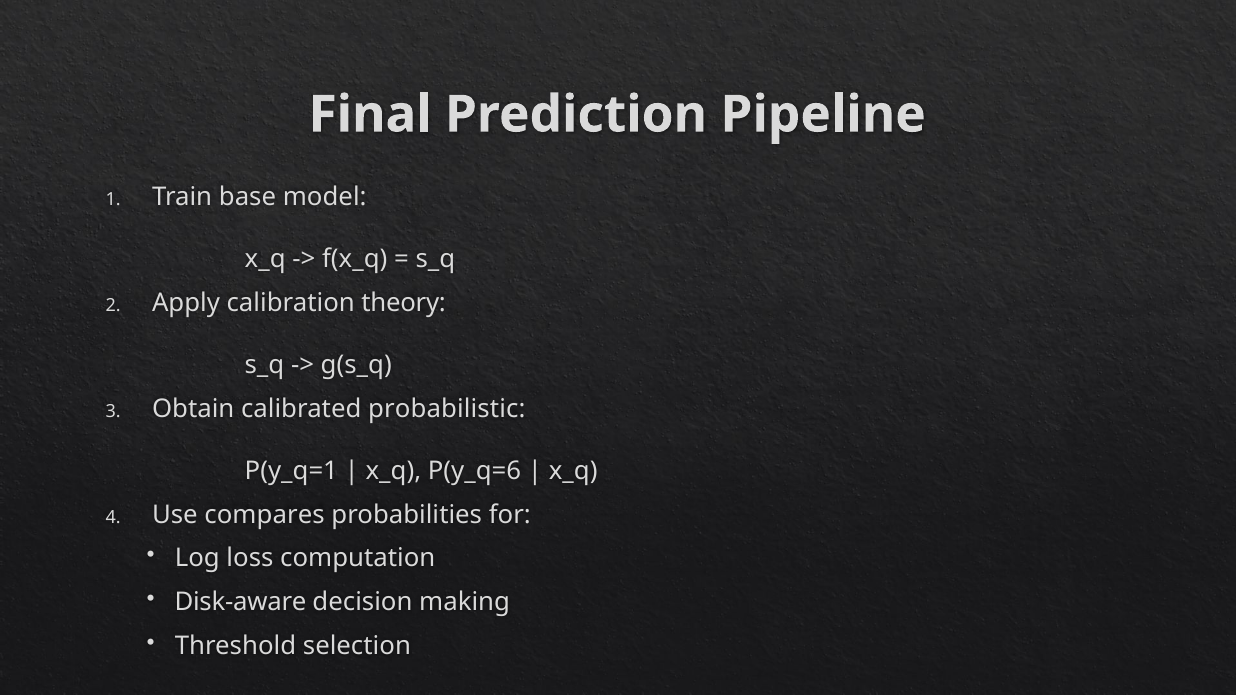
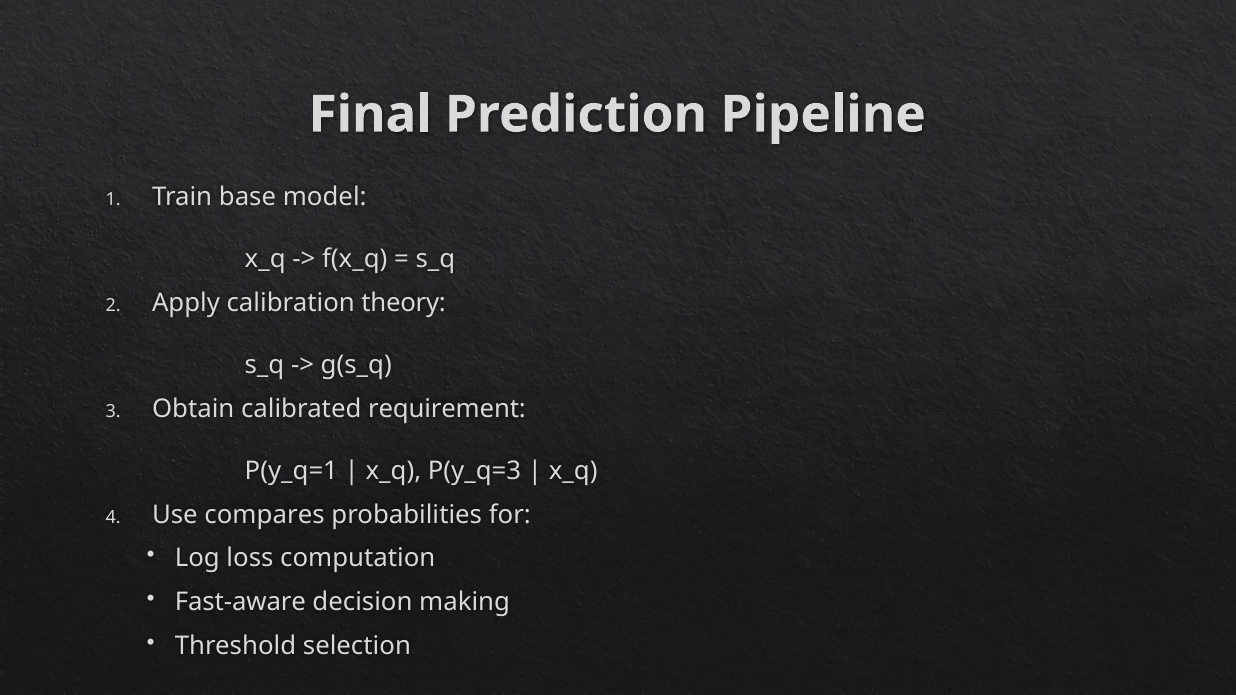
probabilistic: probabilistic -> requirement (447, 409)
P(y_q=6: P(y_q=6 -> P(y_q=3 (475, 471)
Disk-aware: Disk-aware -> Fast-aware (240, 602)
